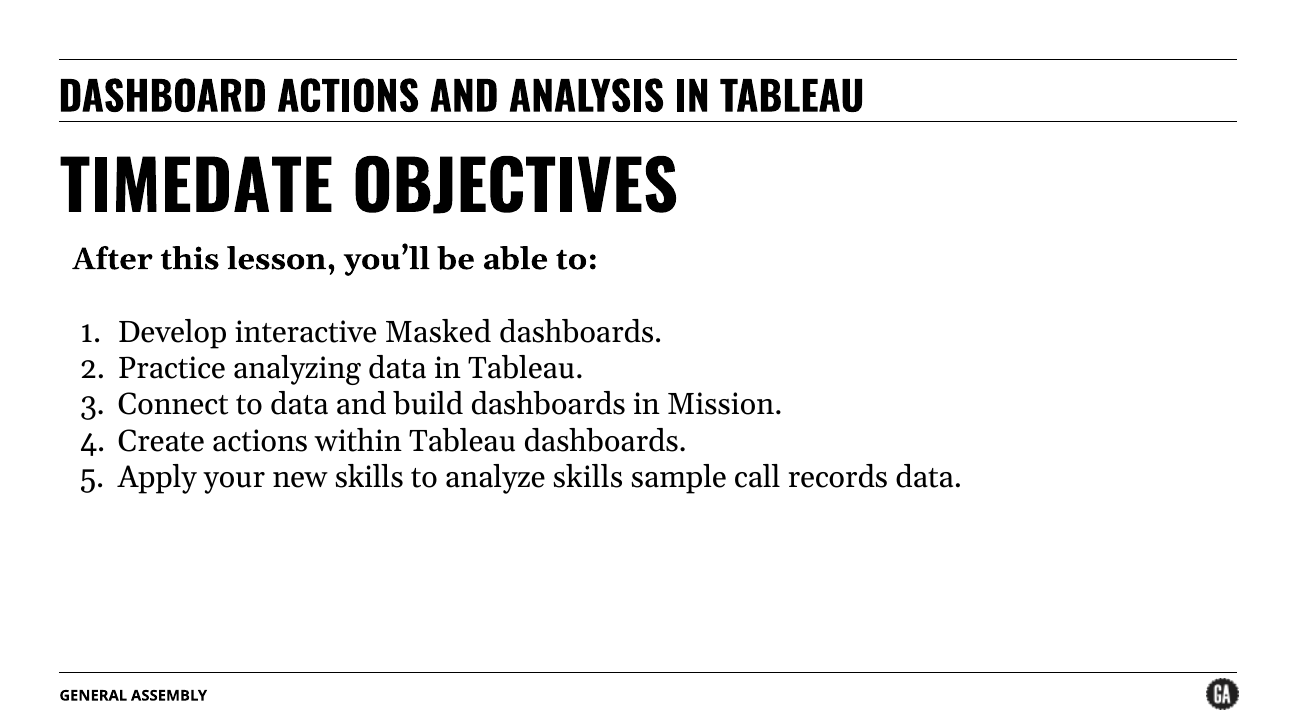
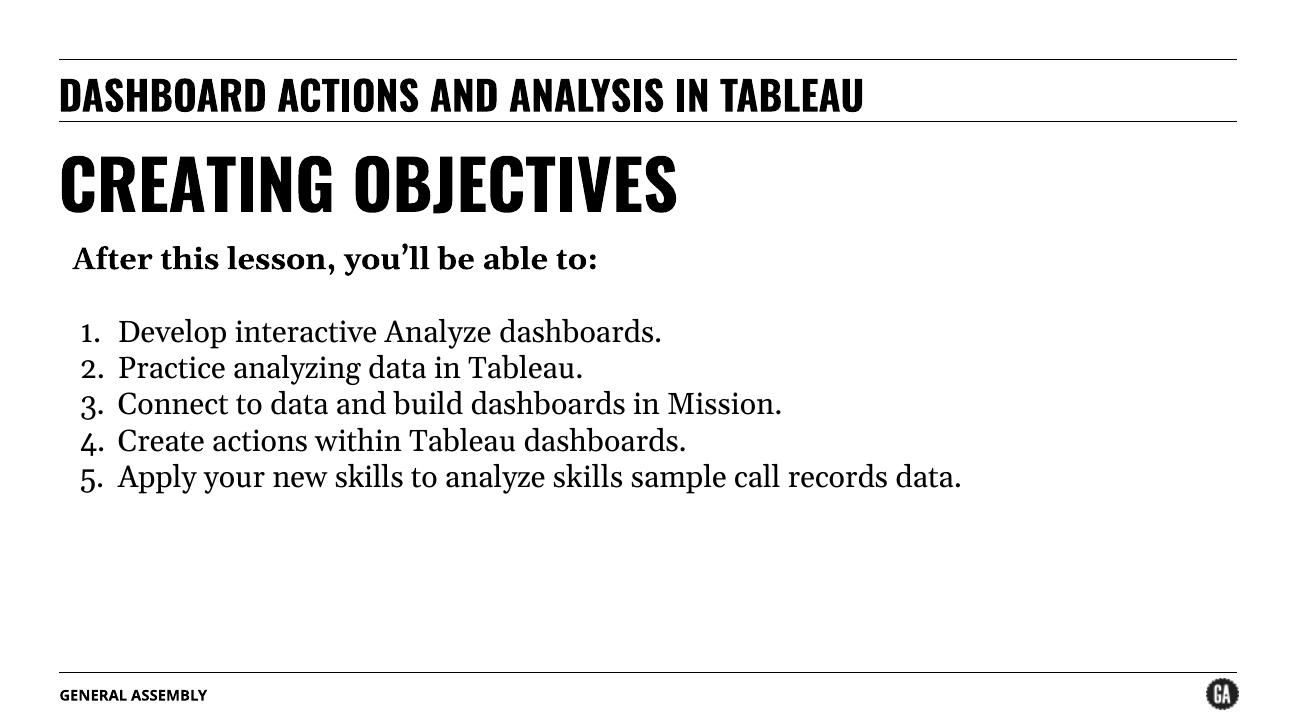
TIMEDATE: TIMEDATE -> CREATING (197, 189)
interactive Masked: Masked -> Analyze (438, 332)
